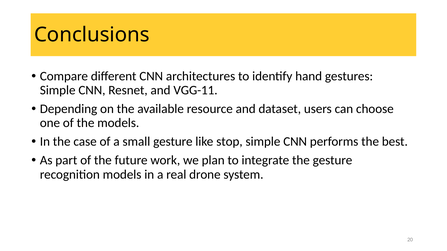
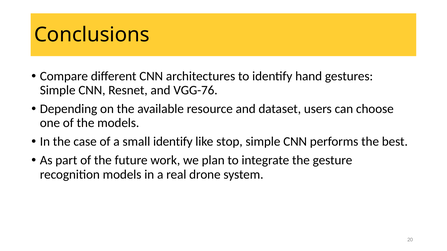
VGG-11: VGG-11 -> VGG-76 (196, 90)
small gesture: gesture -> identify (173, 142)
